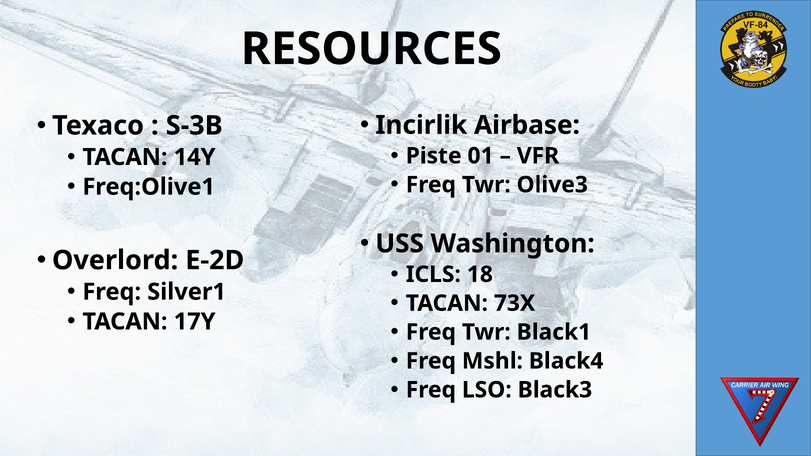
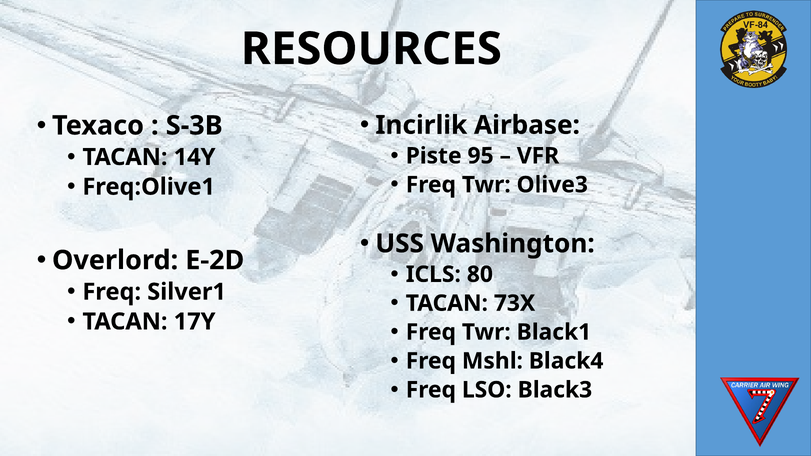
01: 01 -> 95 (481, 156)
18: 18 -> 80 (480, 274)
